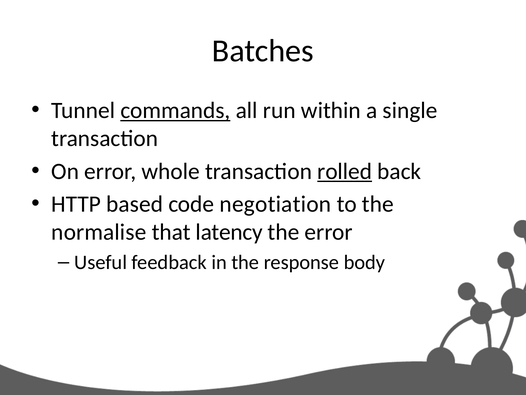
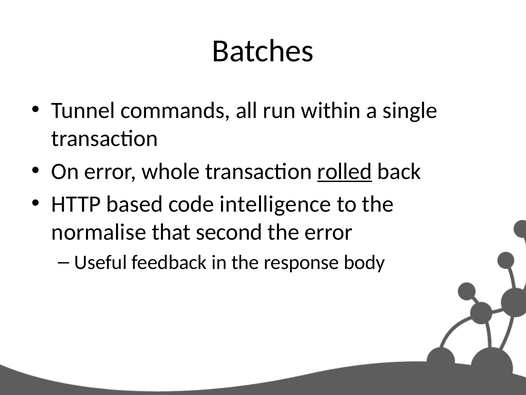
commands underline: present -> none (175, 110)
negotiation: negotiation -> intelligence (275, 204)
latency: latency -> second (229, 232)
